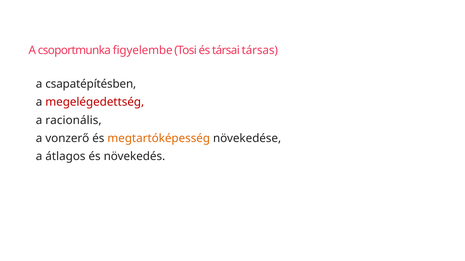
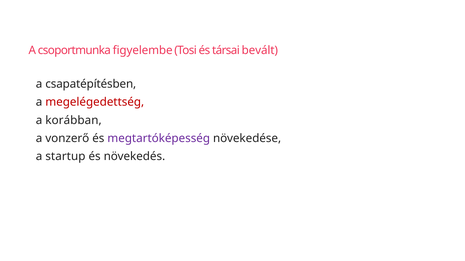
társas: társas -> bevált (260, 50)
racionális: racionális -> korábban (73, 120)
megtartóképesség colour: orange -> purple (159, 139)
átlagos: átlagos -> startup (65, 157)
